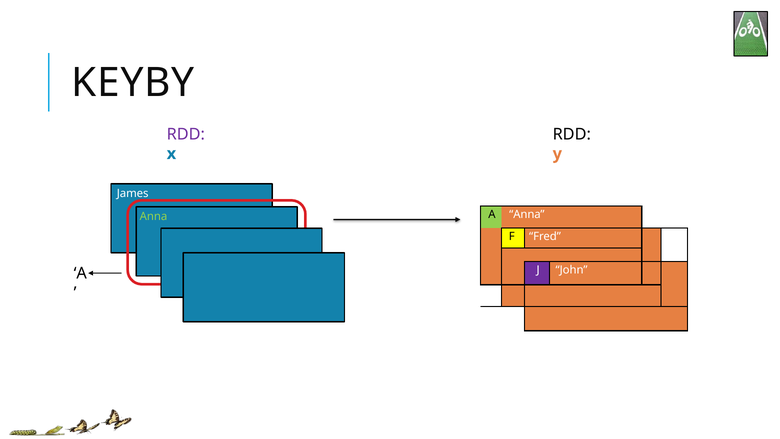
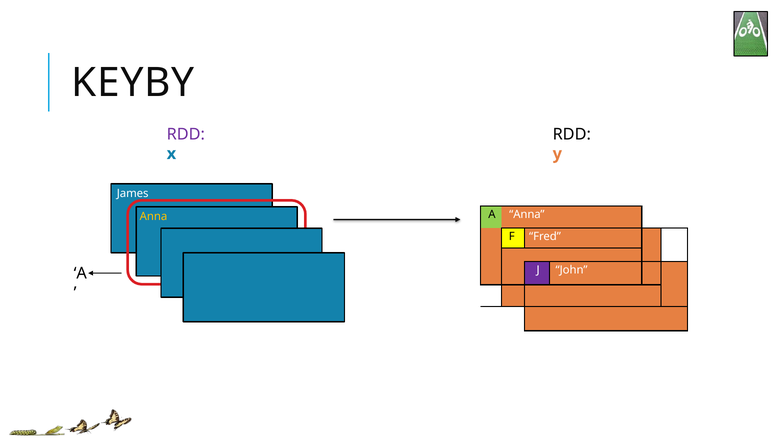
Anna colour: light green -> yellow (154, 217)
